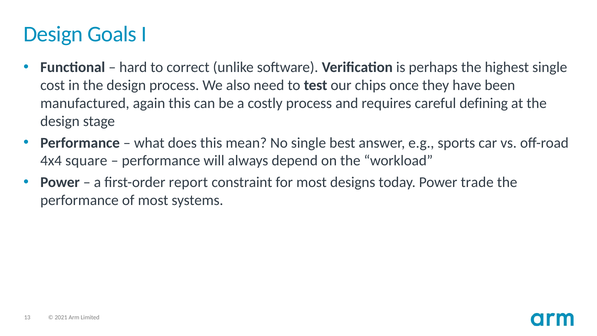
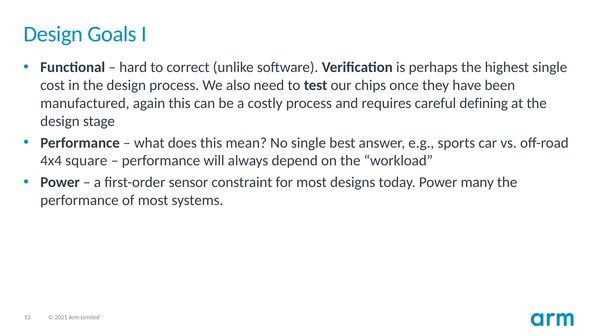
report: report -> sensor (188, 182)
trade: trade -> many (477, 182)
